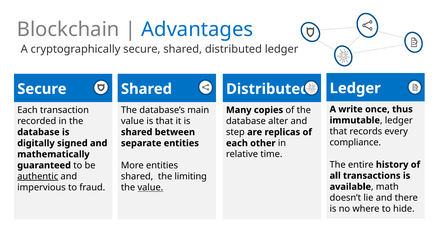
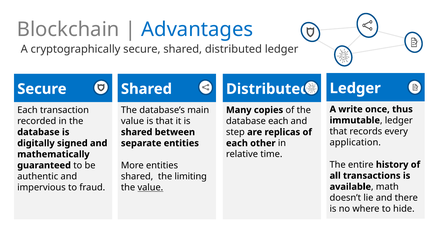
database alter: alter -> each (278, 121)
compliance: compliance -> application (355, 143)
authentic underline: present -> none (38, 177)
